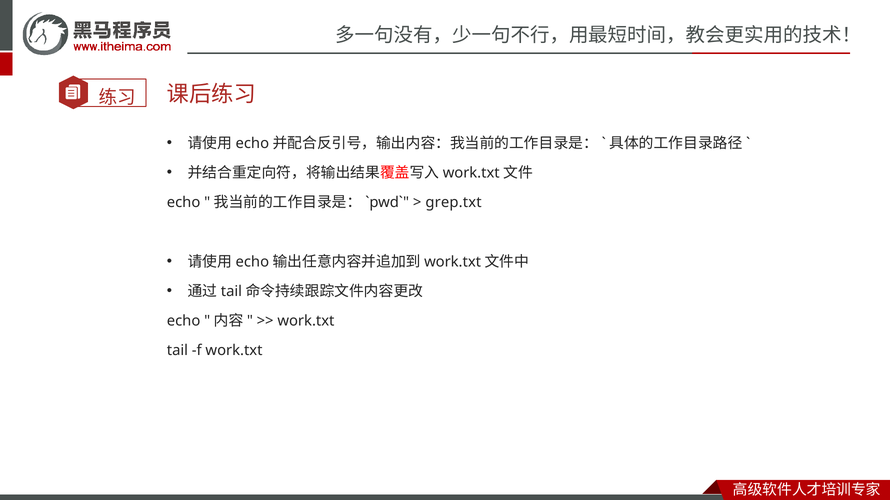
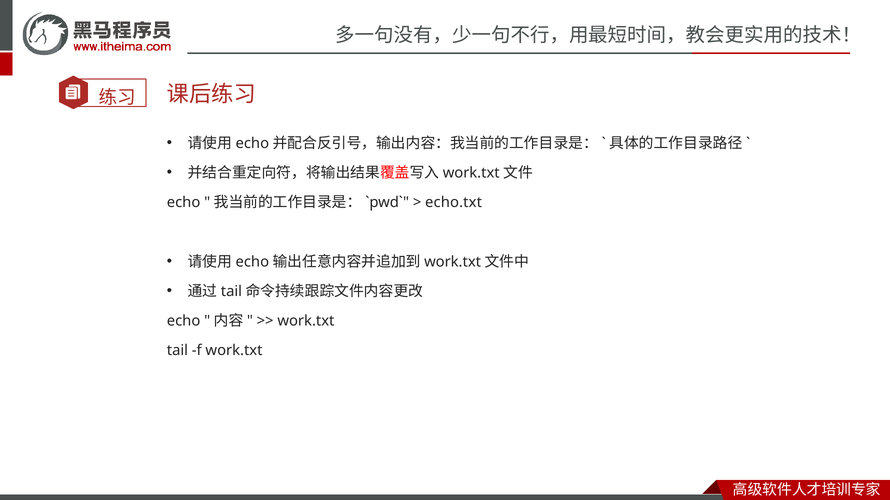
grep.txt: grep.txt -> echo.txt (454, 203)
